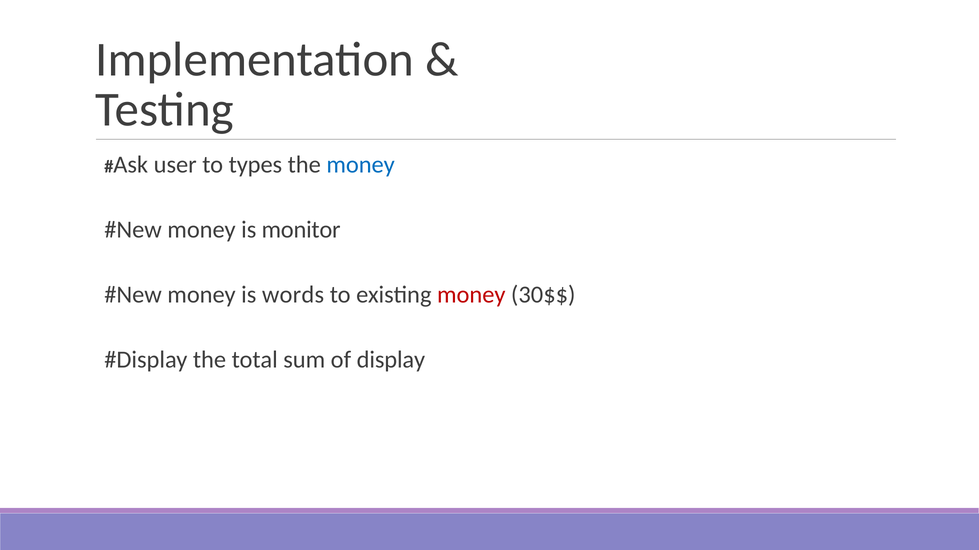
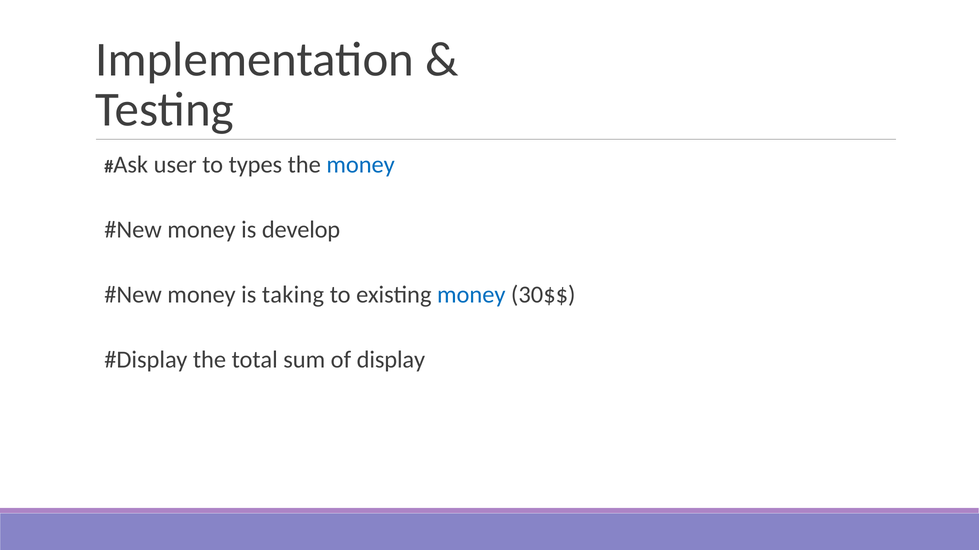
monitor: monitor -> develop (301, 230)
words: words -> taking (293, 295)
money colour: red -> blue (471, 295)
